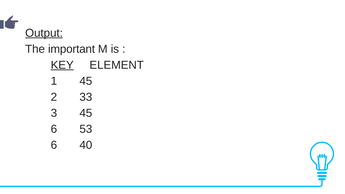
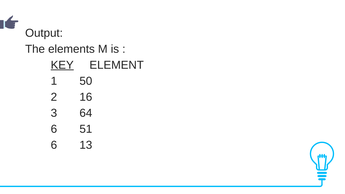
Output underline: present -> none (44, 33)
important: important -> elements (71, 49)
1 45: 45 -> 50 (86, 81)
33: 33 -> 16 (86, 97)
3 45: 45 -> 64 (86, 113)
53: 53 -> 51 (86, 129)
40: 40 -> 13 (86, 145)
